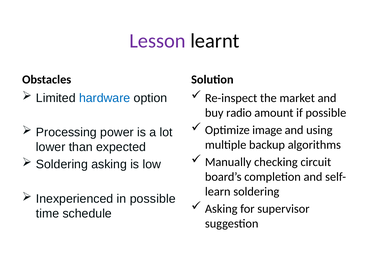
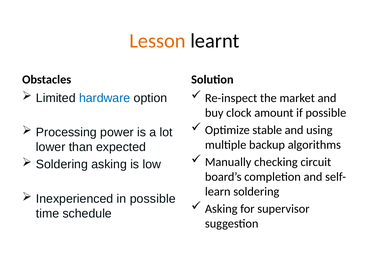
Lesson colour: purple -> orange (158, 41)
radio: radio -> clock (239, 113)
image: image -> stable (267, 130)
